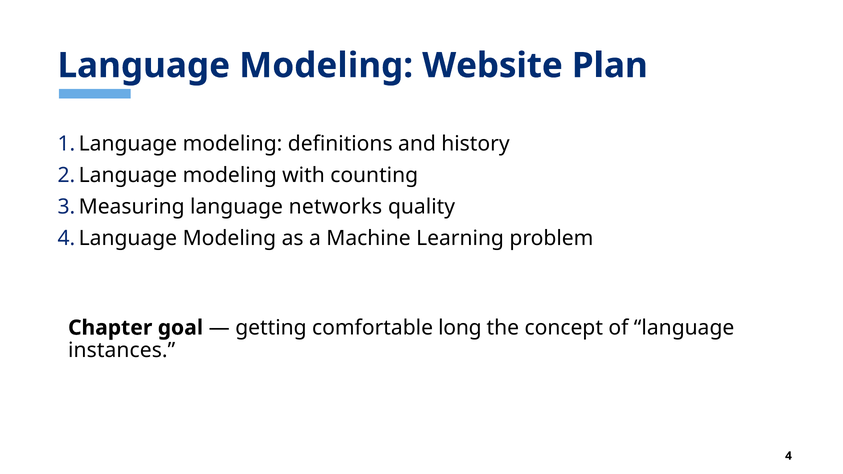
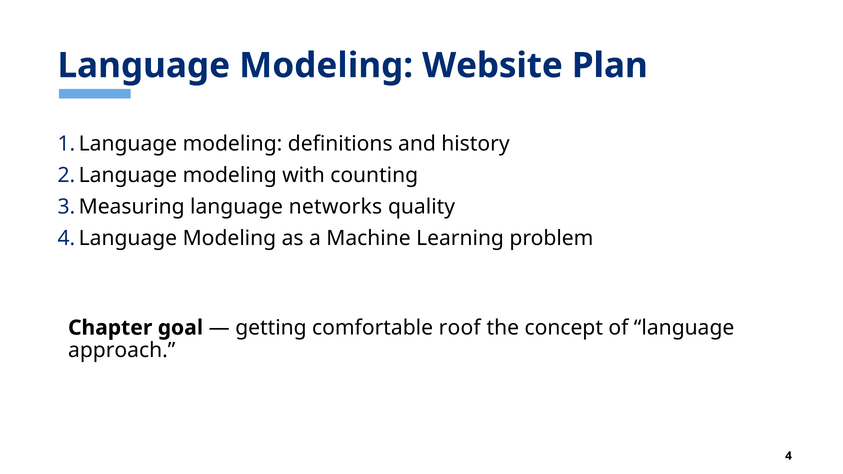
long: long -> roof (460, 328)
instances: instances -> approach (122, 351)
